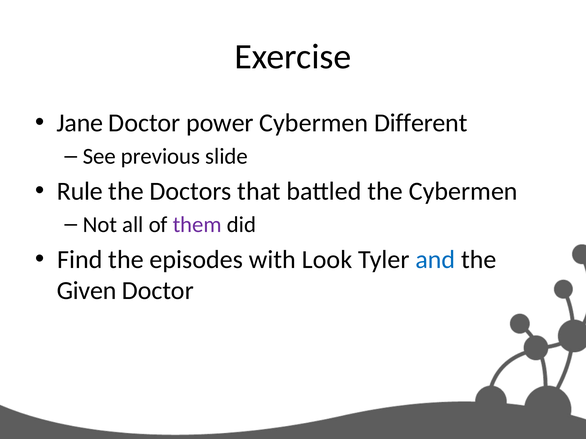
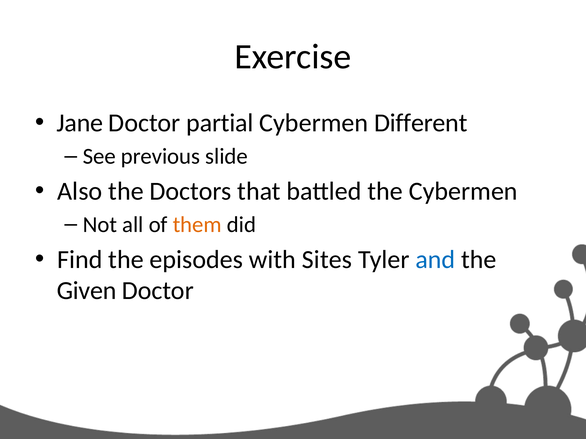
power: power -> partial (220, 123)
Rule: Rule -> Also (80, 191)
them colour: purple -> orange (197, 225)
Look: Look -> Sites (327, 260)
